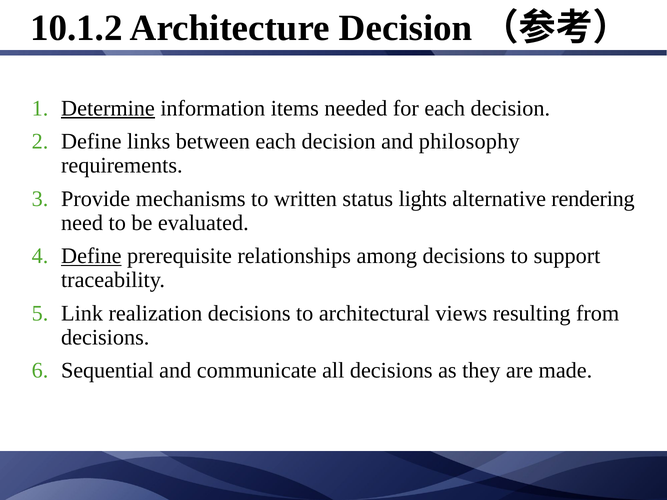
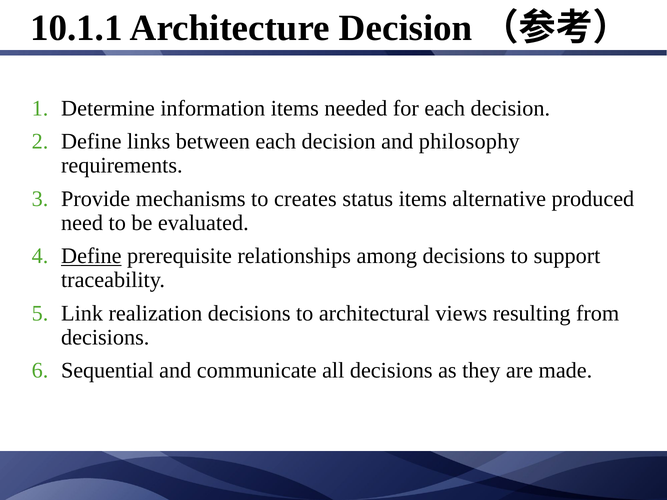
10.1.2: 10.1.2 -> 10.1.1 (76, 28)
Determine underline: present -> none (108, 108)
written: written -> creates (305, 199)
status lights: lights -> items (423, 199)
rendering: rendering -> produced (593, 199)
